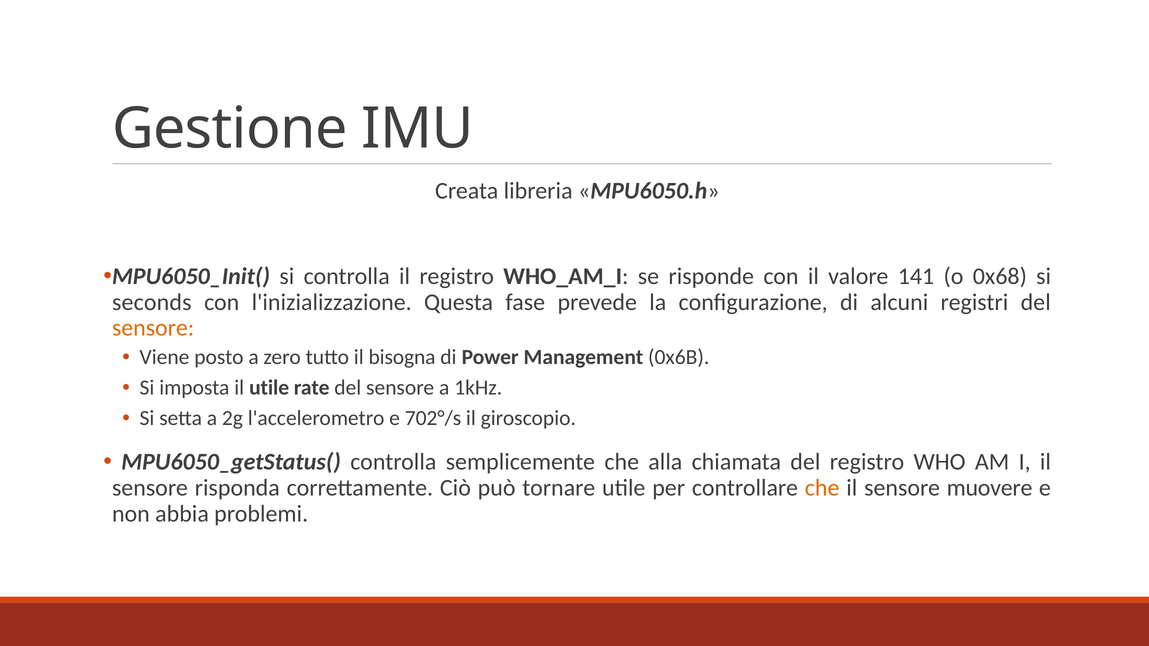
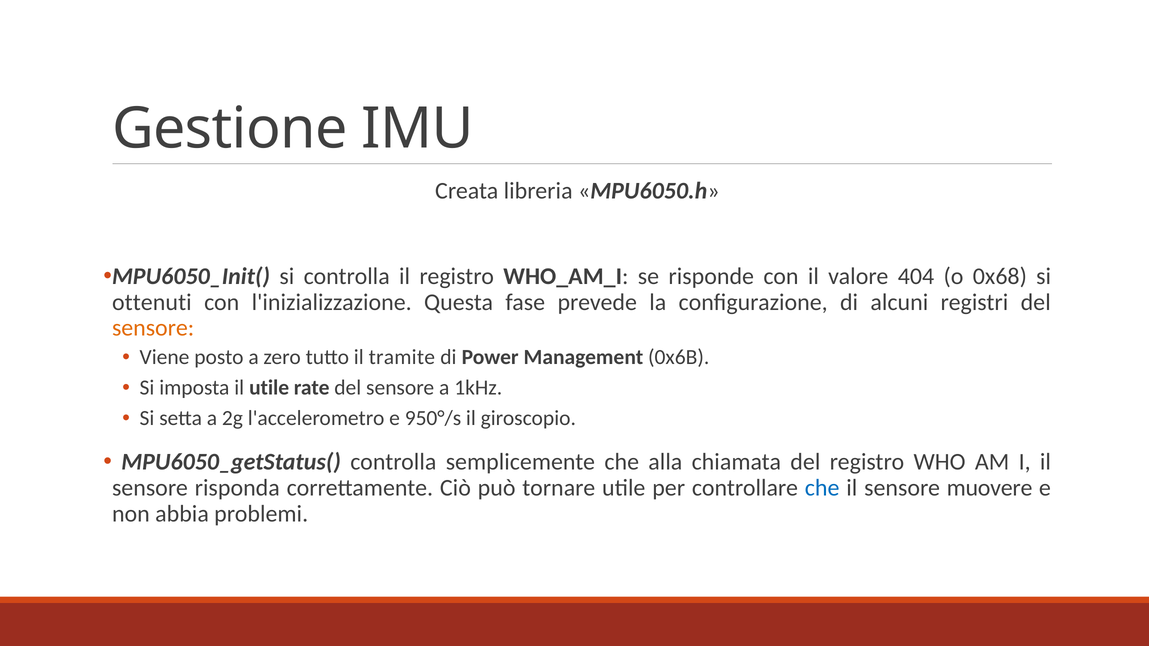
141: 141 -> 404 (916, 276)
seconds: seconds -> ottenuti (152, 302)
bisogna: bisogna -> tramite (402, 358)
702°/s: 702°/s -> 950°/s (433, 418)
che colour: orange -> blue (822, 488)
